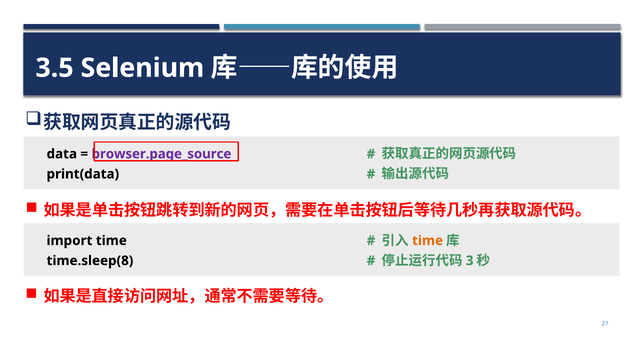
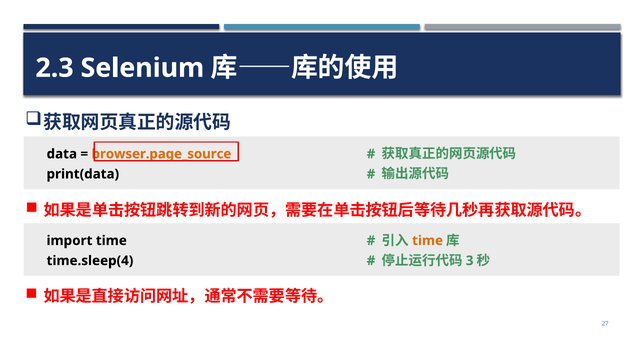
3.5: 3.5 -> 2.3 (55, 68)
browser.page_source colour: purple -> orange (161, 154)
time.sleep(8: time.sleep(8 -> time.sleep(4 (90, 261)
